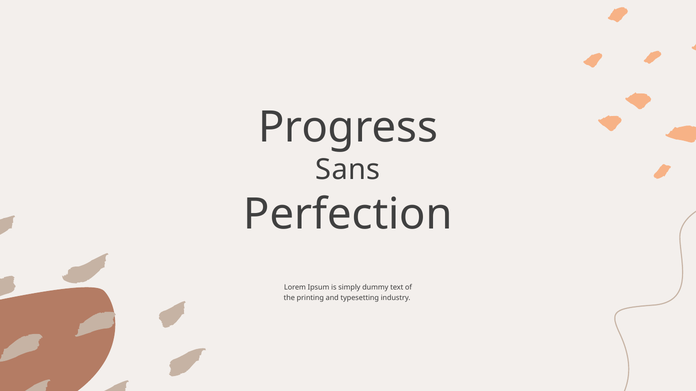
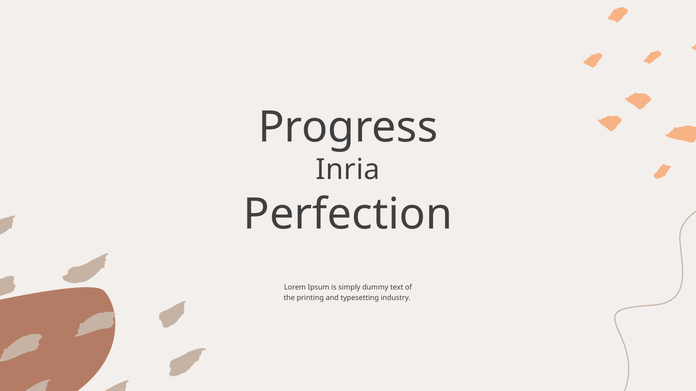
Sans: Sans -> Inria (348, 170)
